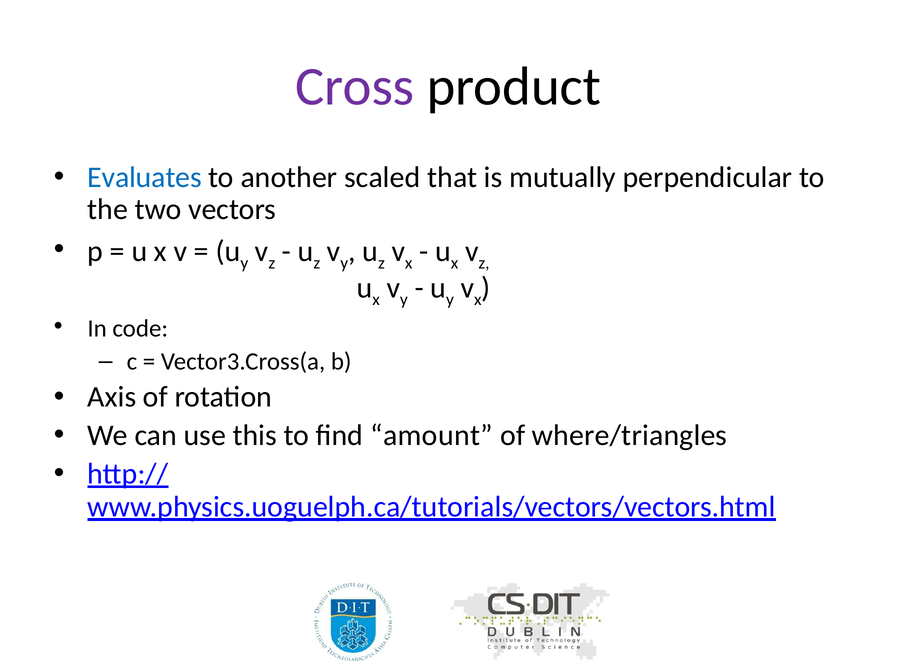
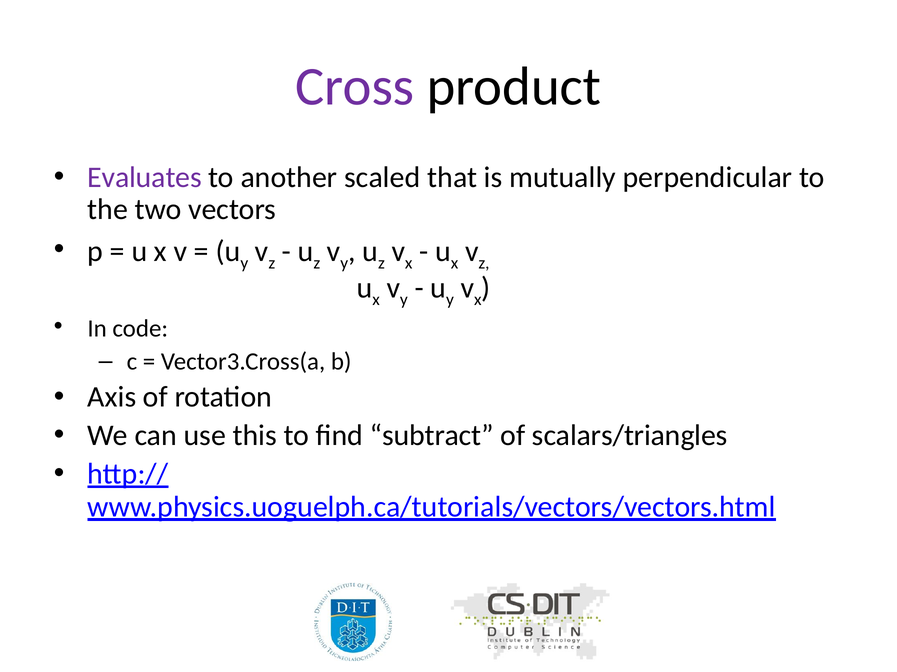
Evaluates colour: blue -> purple (145, 177)
amount: amount -> subtract (432, 436)
where/triangles: where/triangles -> scalars/triangles (630, 436)
